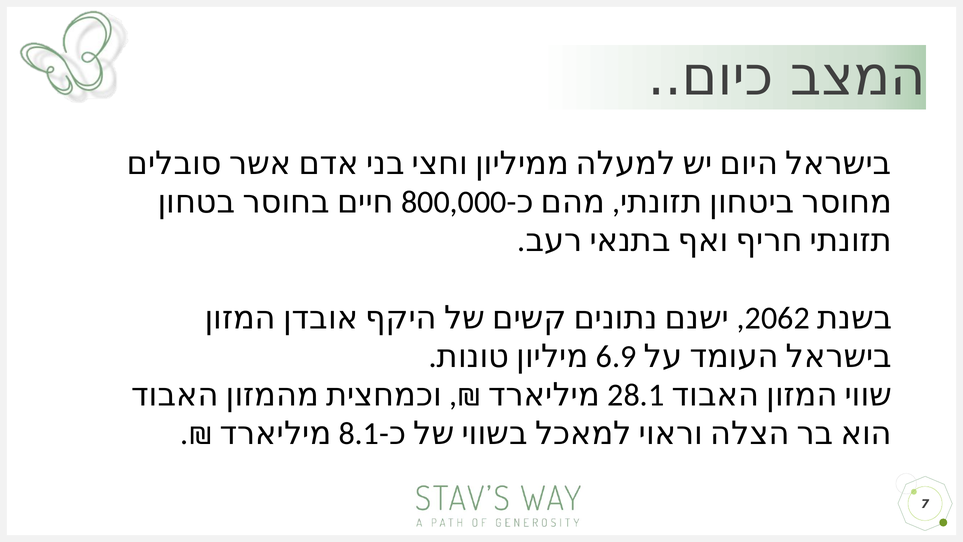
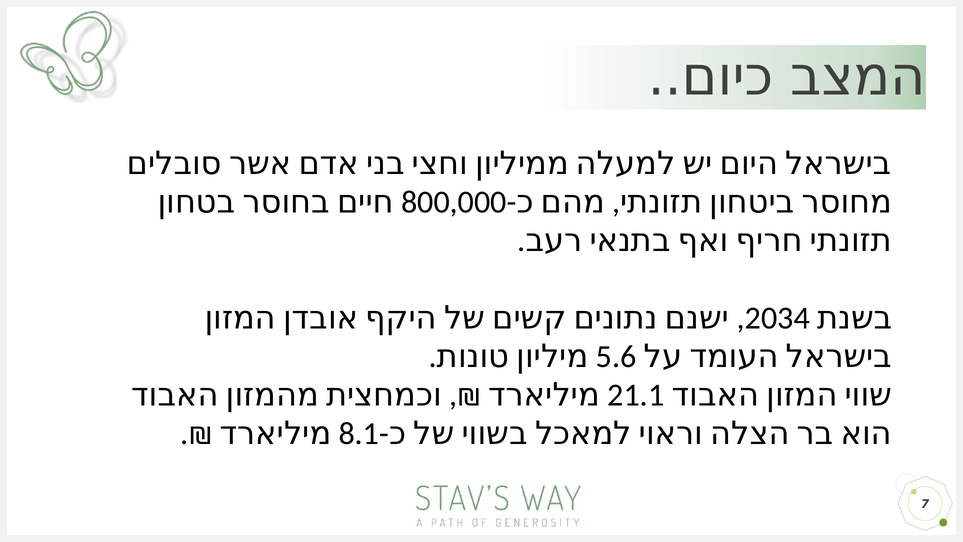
2062: 2062 -> 2034 (777, 318)
6.9: 6.9 -> 5.6 (616, 356)
28.1: 28.1 -> 21.1 (636, 395)
